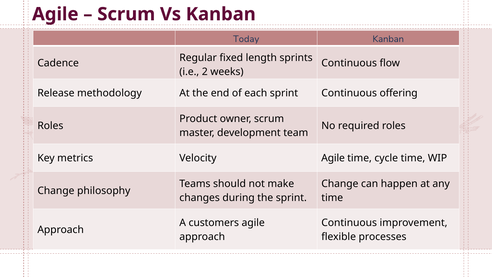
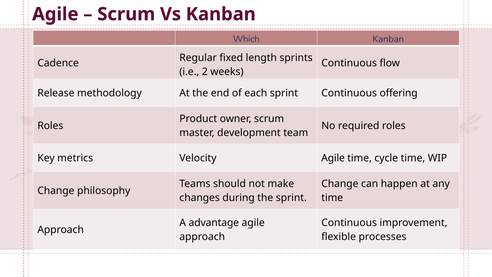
Today: Today -> Which (246, 39)
customers: customers -> advantage (214, 223)
